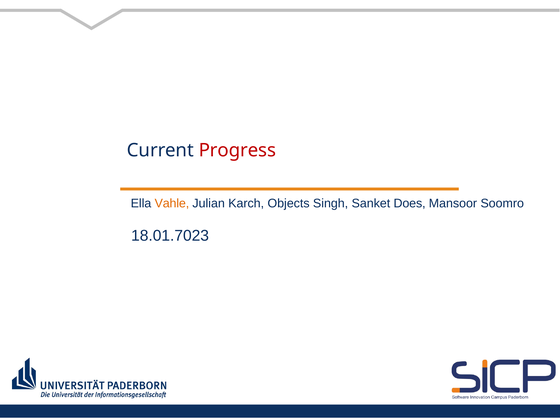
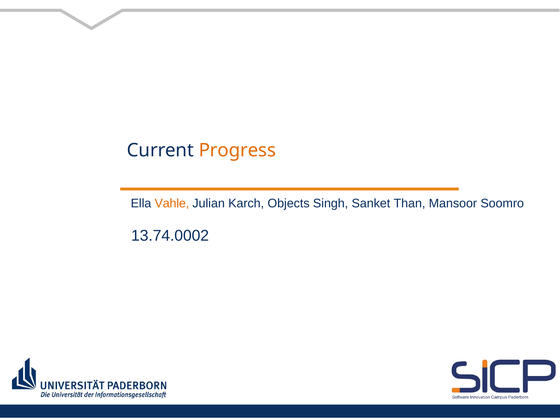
Progress colour: red -> orange (237, 150)
Does: Does -> Than (409, 203)
18.01.7023: 18.01.7023 -> 13.74.0002 (170, 236)
